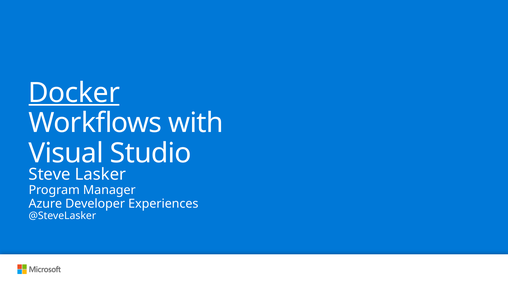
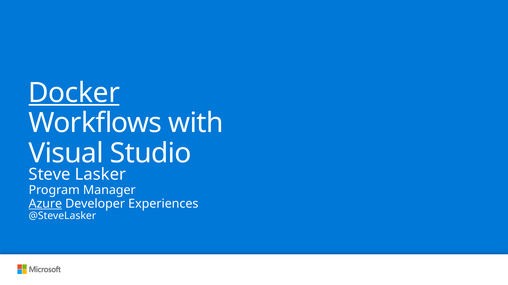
Azure underline: none -> present (45, 204)
